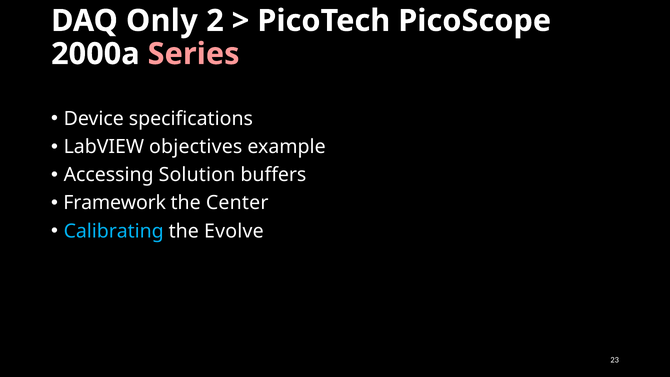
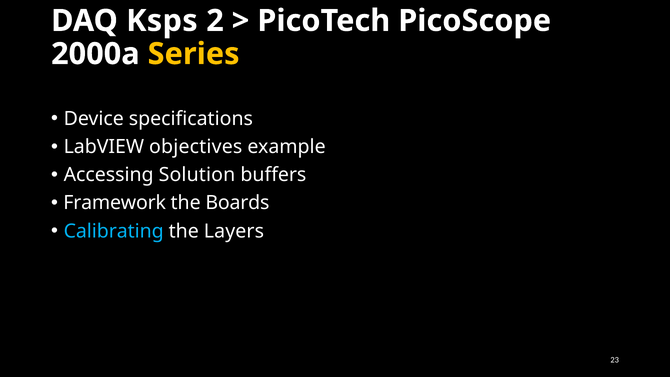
Only: Only -> Ksps (162, 21)
Series colour: pink -> yellow (194, 54)
Center: Center -> Boards (237, 203)
Evolve: Evolve -> Layers (234, 231)
